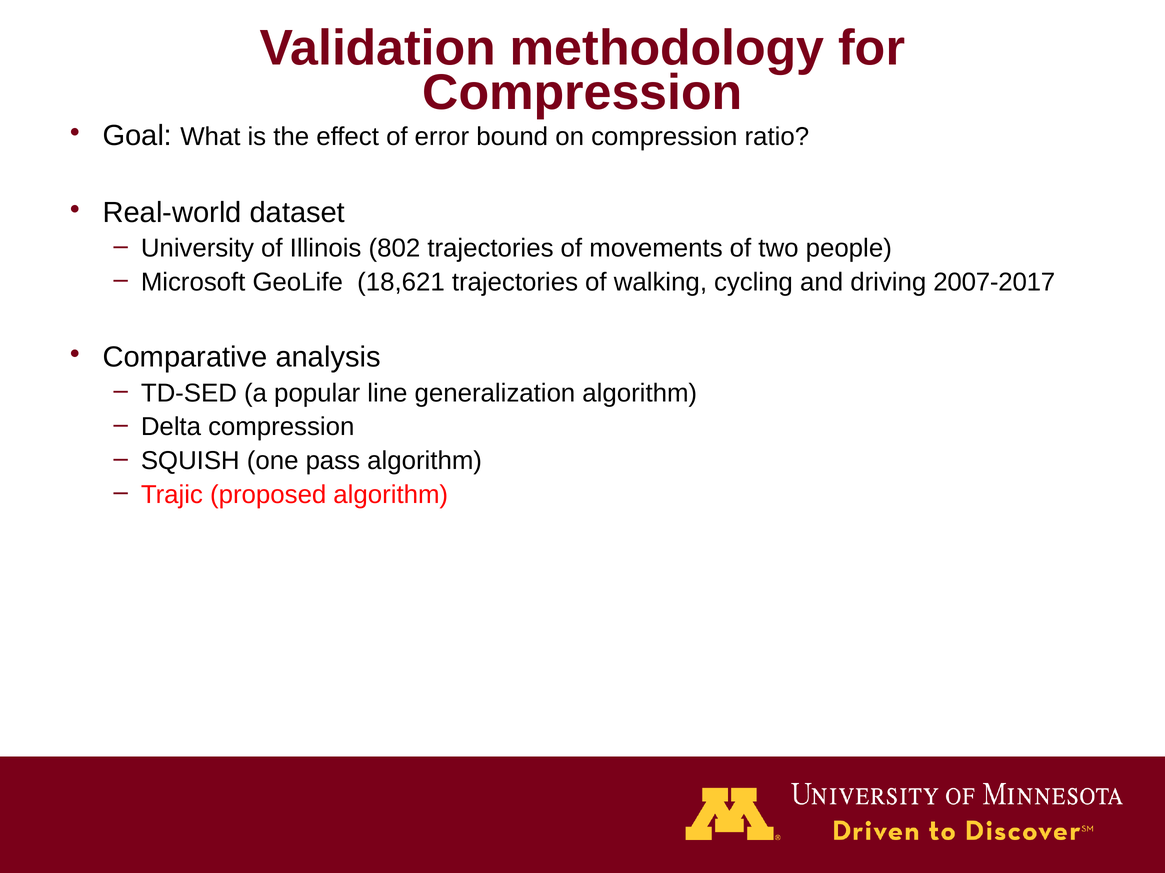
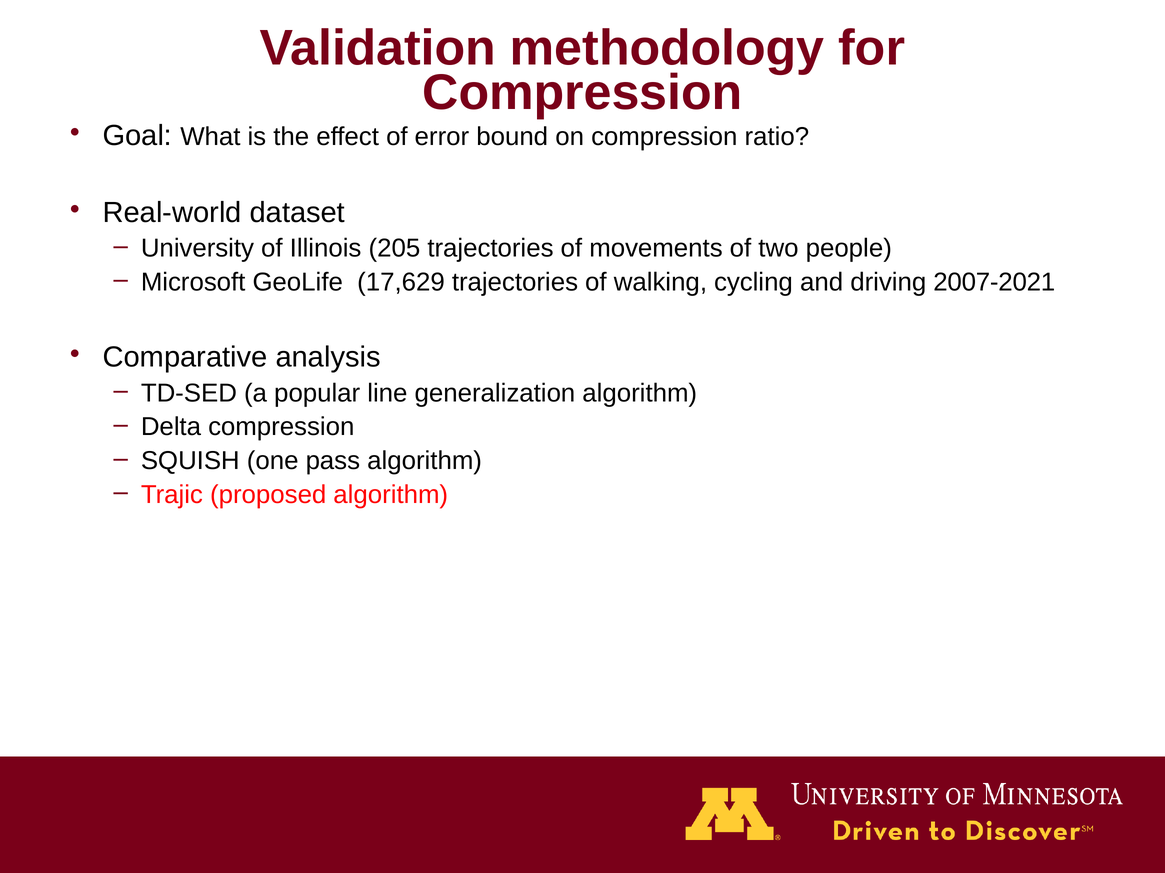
802: 802 -> 205 (394, 249)
18,621: 18,621 -> 17,629 (401, 283)
2007-2017: 2007-2017 -> 2007-2021 (994, 283)
